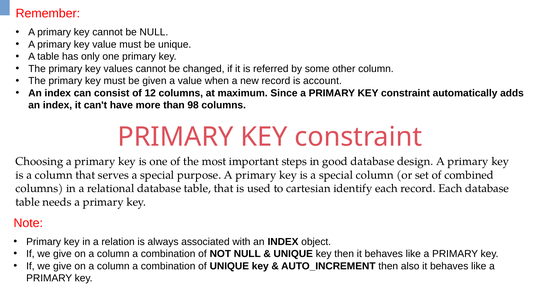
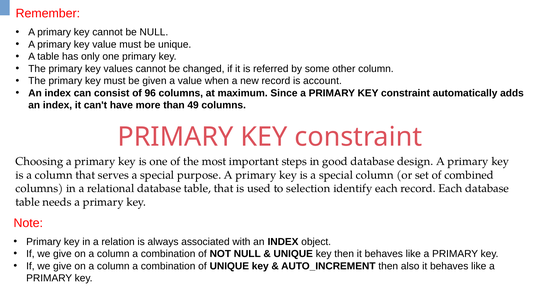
12: 12 -> 96 (150, 93)
98: 98 -> 49 (193, 105)
cartesian: cartesian -> selection (308, 188)
